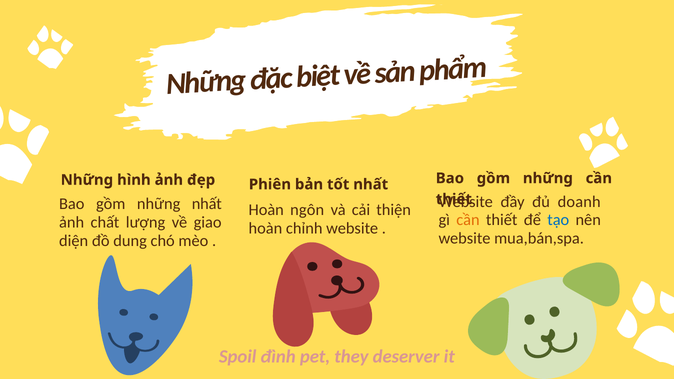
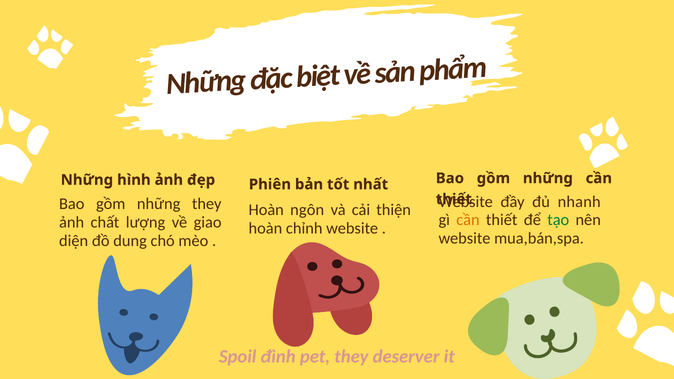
doanh: doanh -> nhanh (579, 202)
những nhất: nhất -> they (207, 204)
tạo colour: blue -> green (558, 220)
